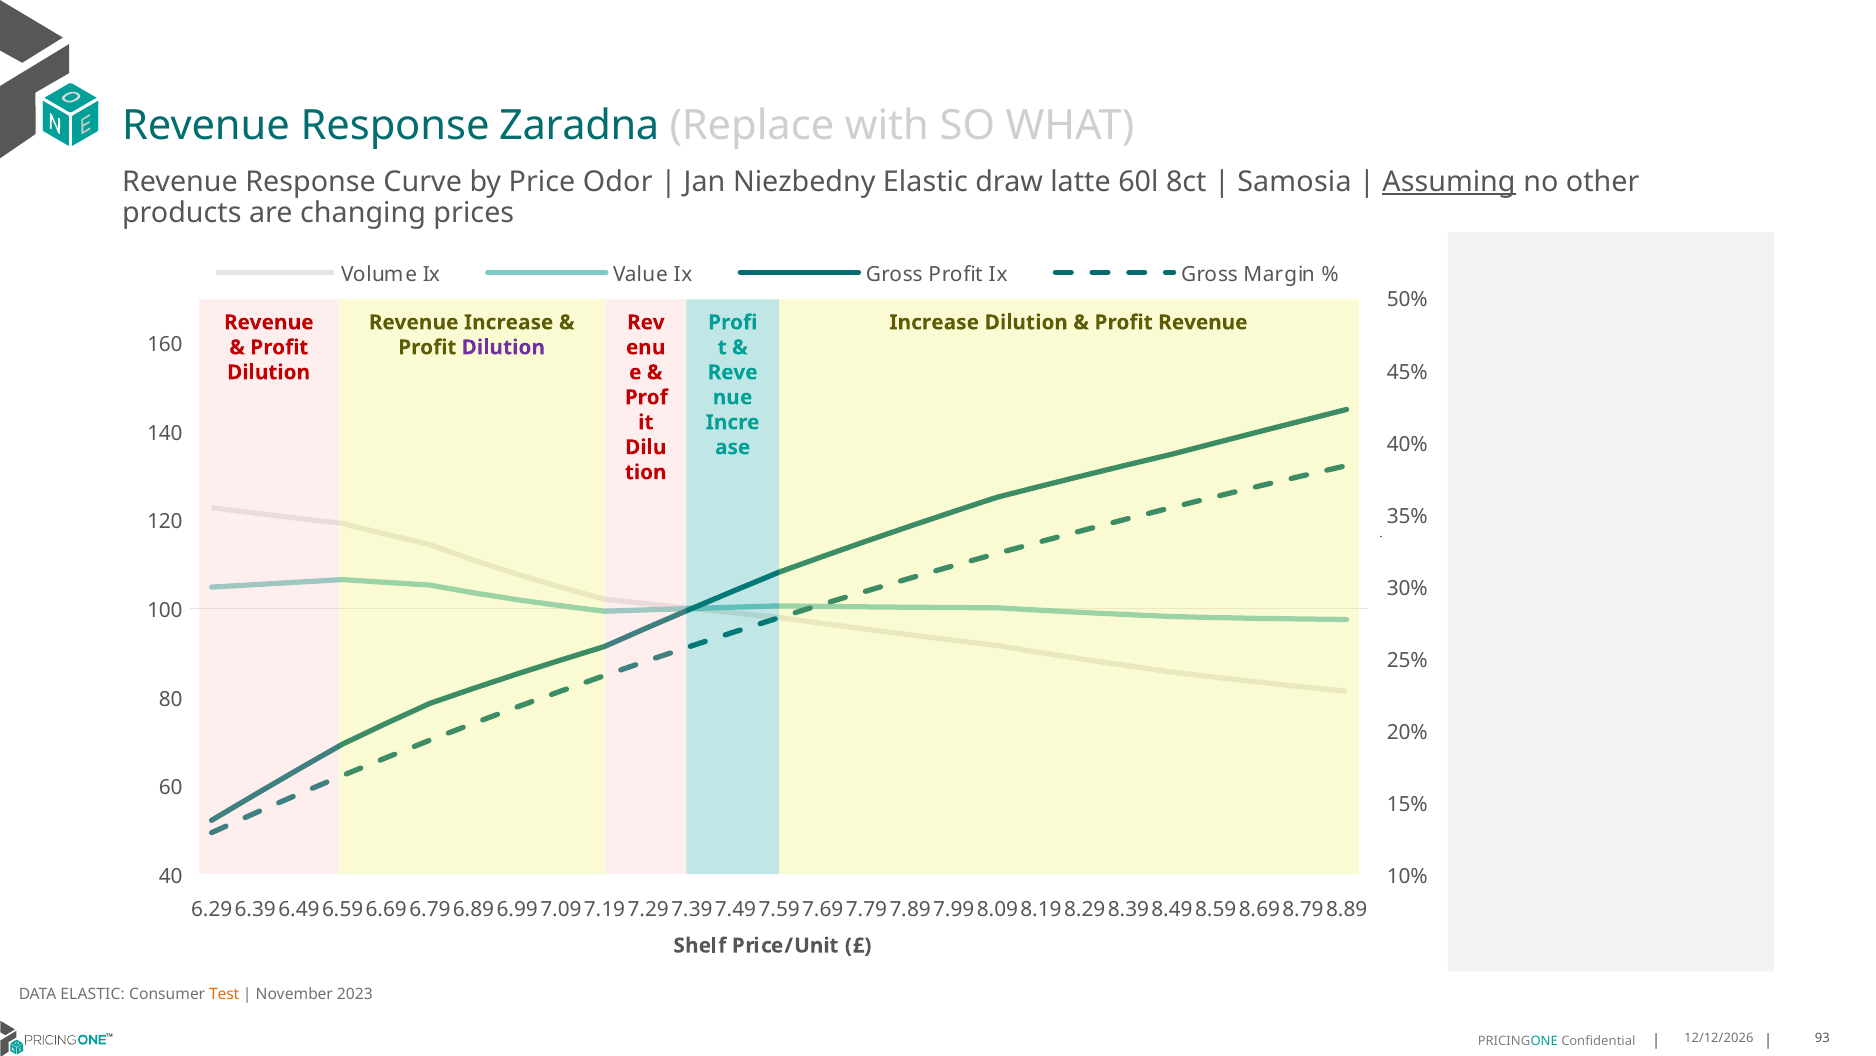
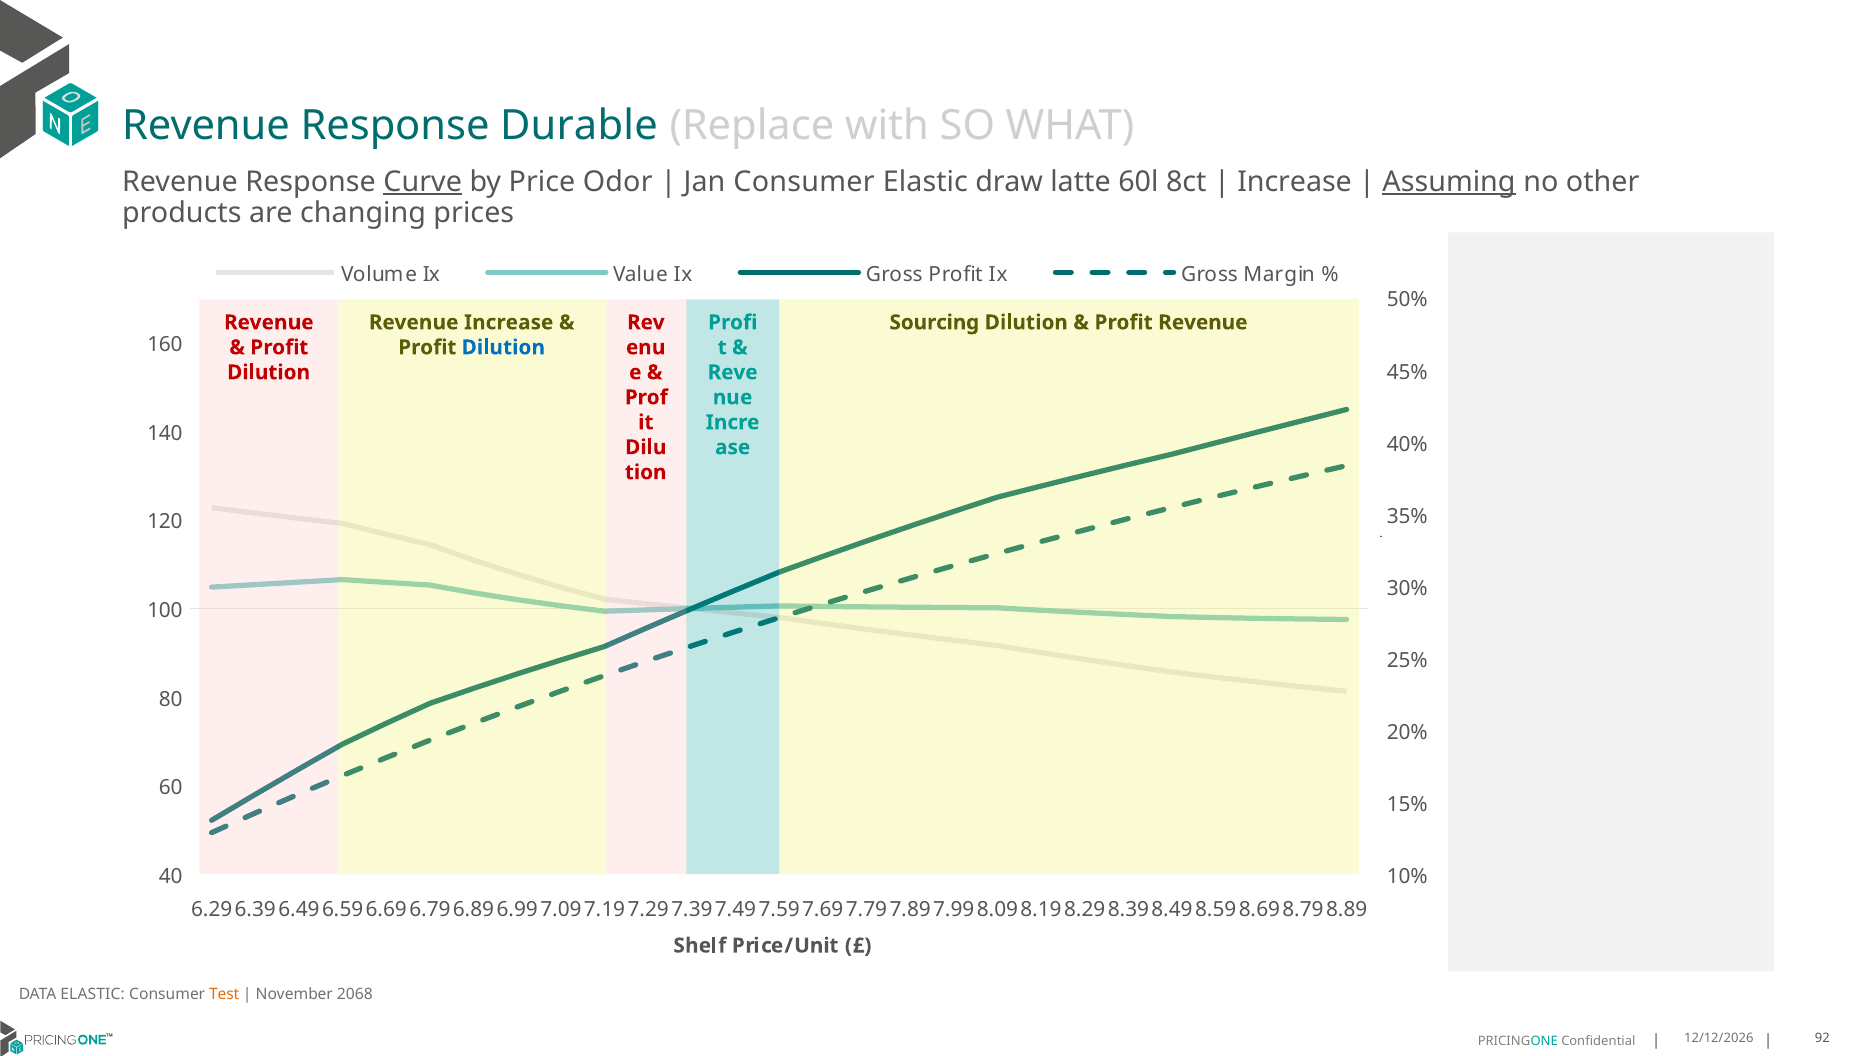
Zaradna: Zaradna -> Durable (579, 126)
Curve underline: none -> present (423, 182)
Jan Niezbedny: Niezbedny -> Consumer (804, 182)
Samosia: Samosia -> Increase (1295, 182)
Increase: Increase -> Sourcing (934, 322)
Dilution colour: purple -> blue (503, 347)
2023: 2023 -> 2068 (355, 994)
93: 93 -> 92 (1822, 1038)
